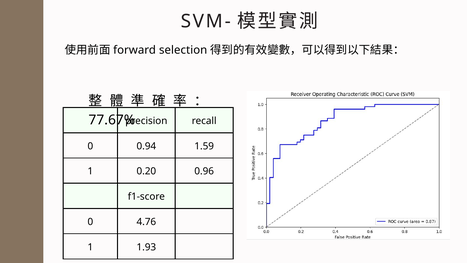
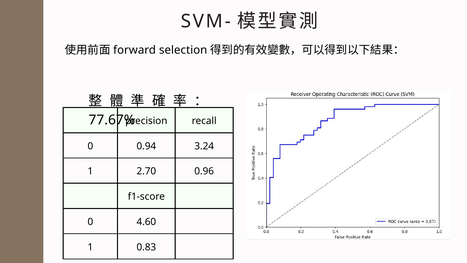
1.59: 1.59 -> 3.24 (204, 146)
0.20: 0.20 -> 2.70 (146, 171)
4.76: 4.76 -> 4.60 (146, 222)
1.93: 1.93 -> 0.83 (146, 247)
